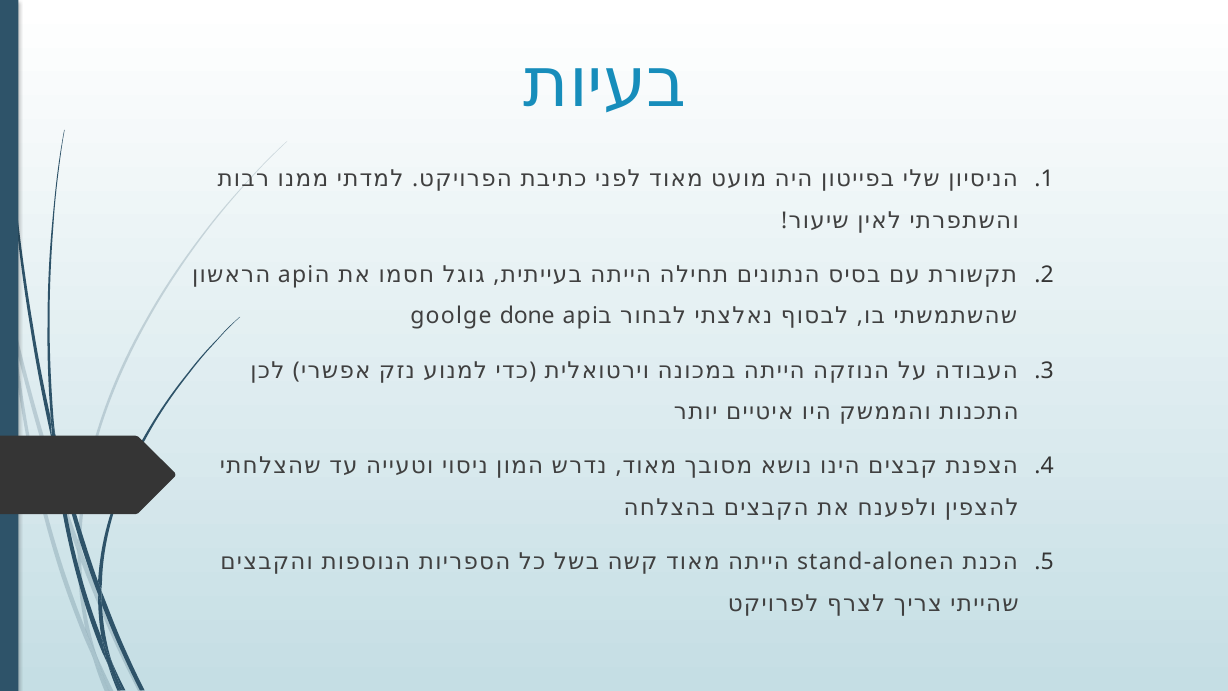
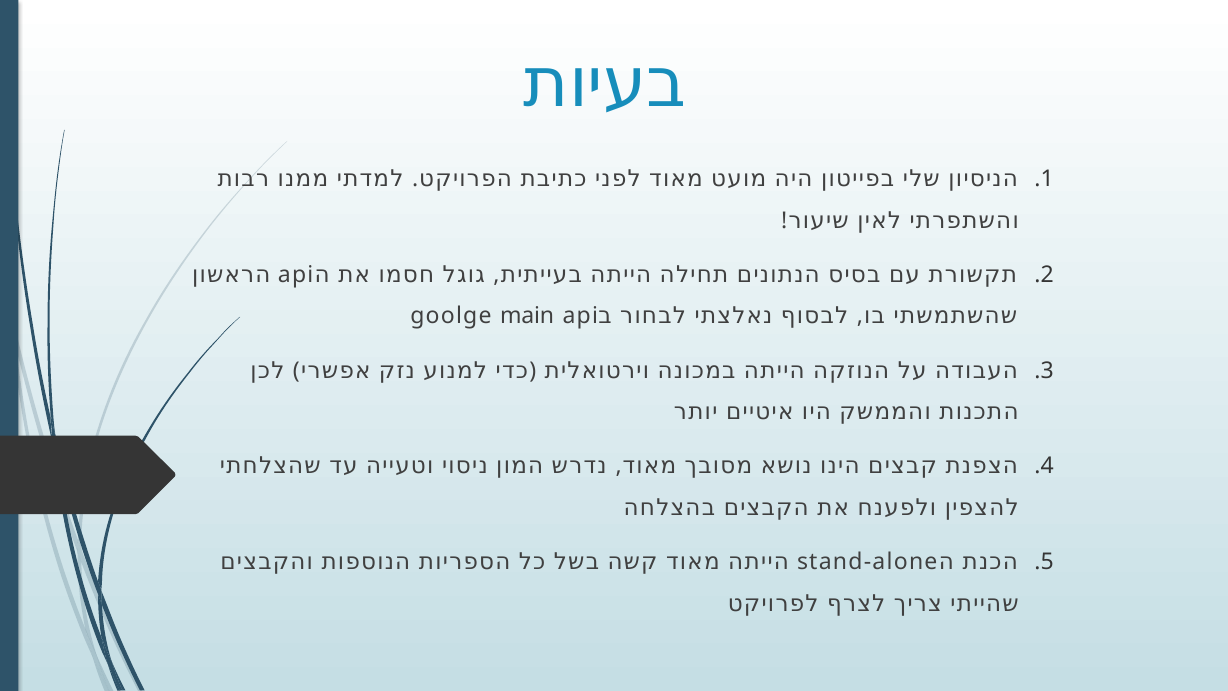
done: done -> main (527, 316)
